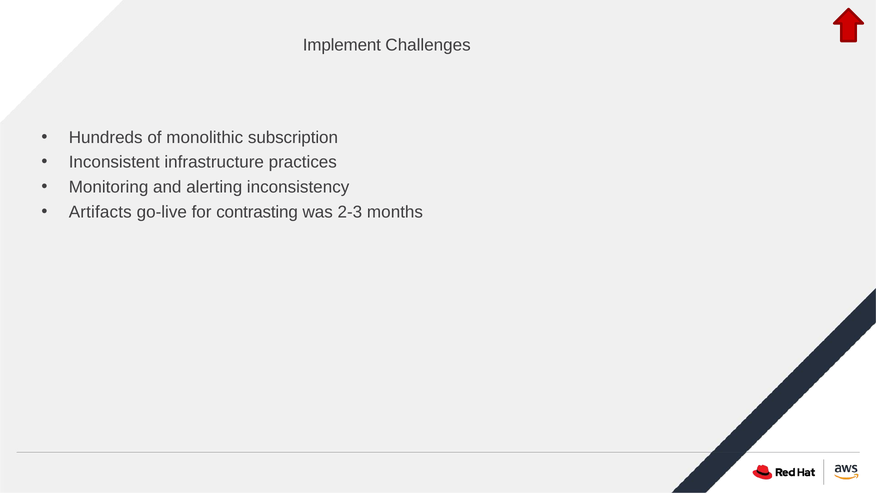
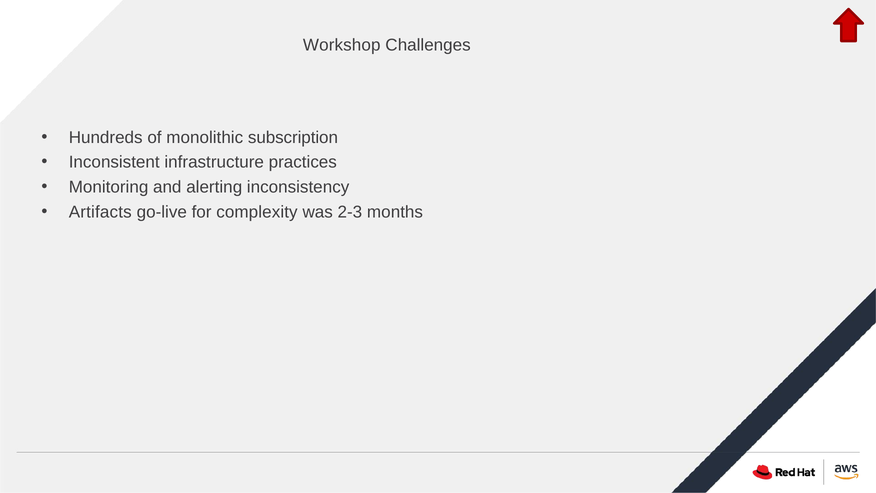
Implement: Implement -> Workshop (342, 45)
contrasting: contrasting -> complexity (257, 212)
